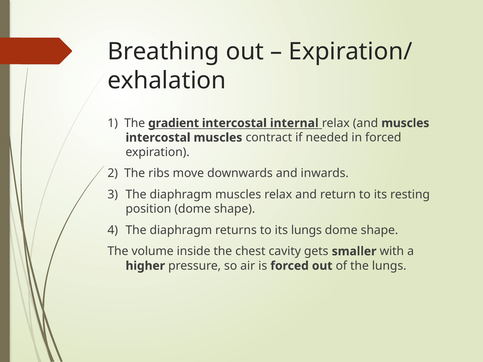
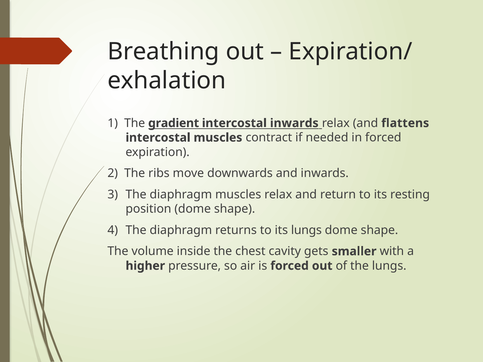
intercostal internal: internal -> inwards (294, 123)
and muscles: muscles -> flattens (405, 123)
